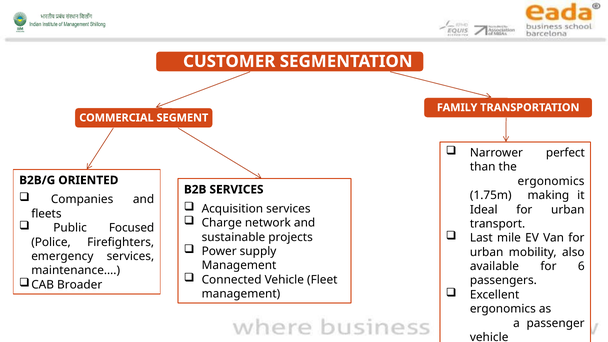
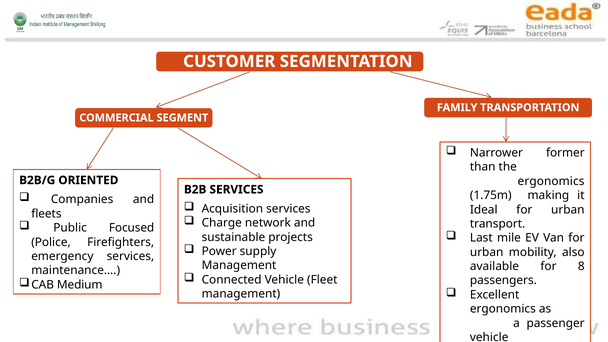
perfect: perfect -> former (565, 153)
6: 6 -> 8 (581, 266)
Broader: Broader -> Medium (80, 285)
